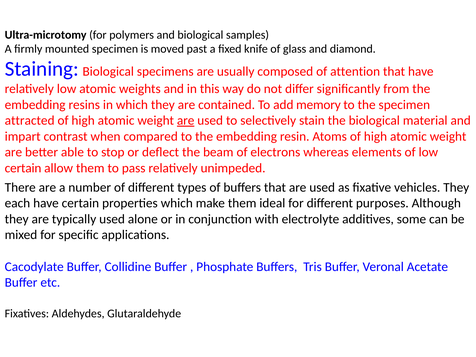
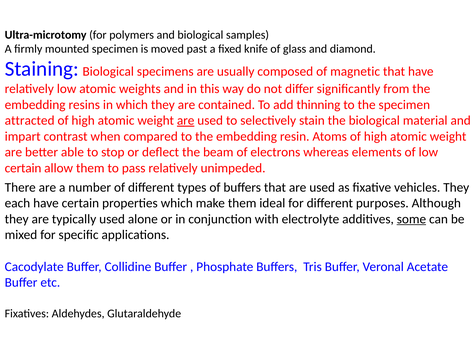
attention: attention -> magnetic (355, 71)
memory: memory -> thinning (318, 105)
some underline: none -> present (411, 219)
